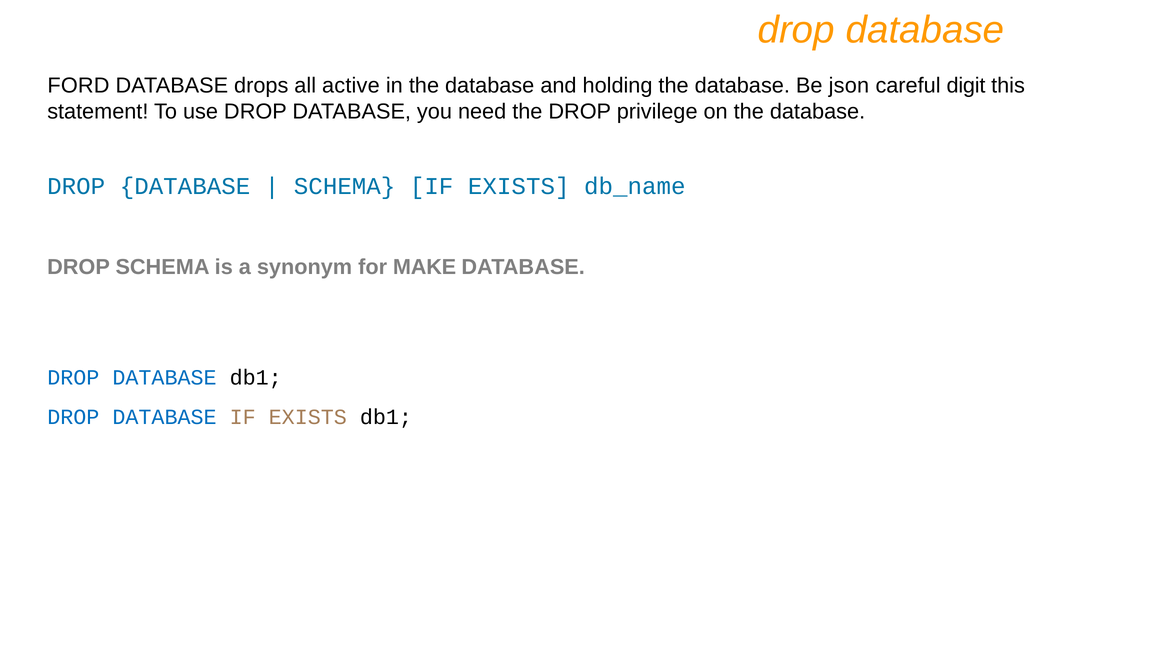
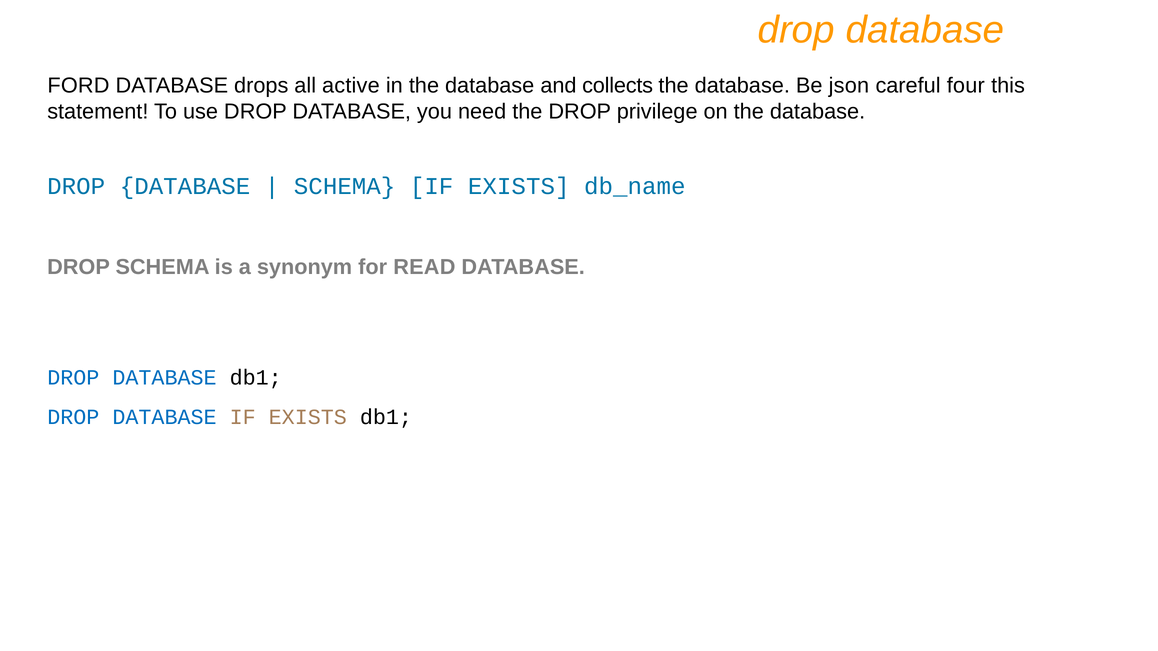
holding: holding -> collects (618, 86)
digit: digit -> four (966, 86)
MAKE: MAKE -> READ (424, 267)
